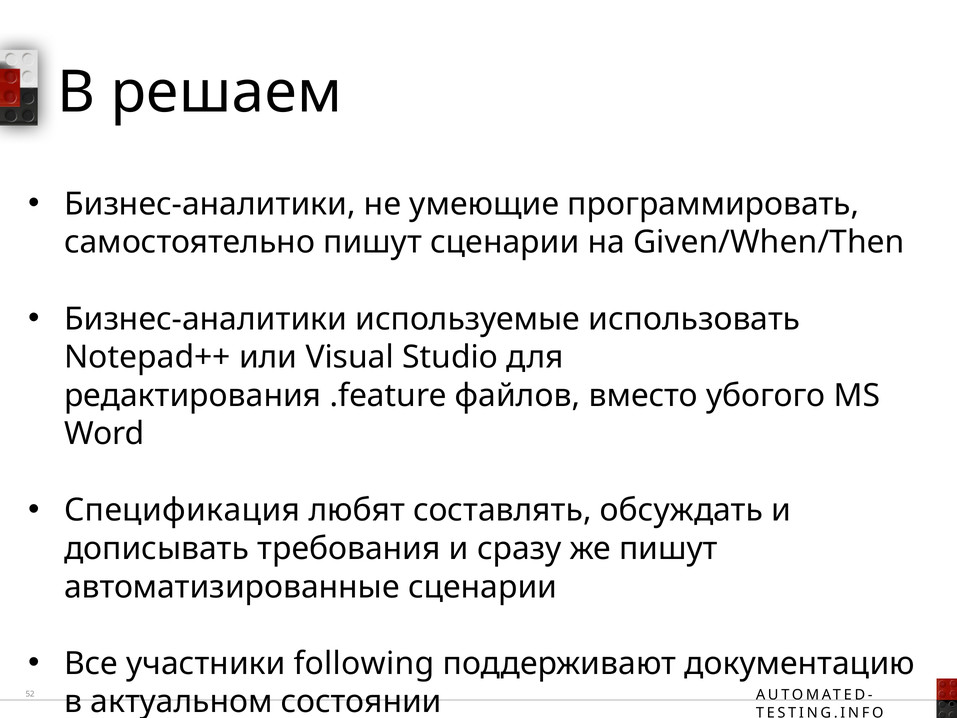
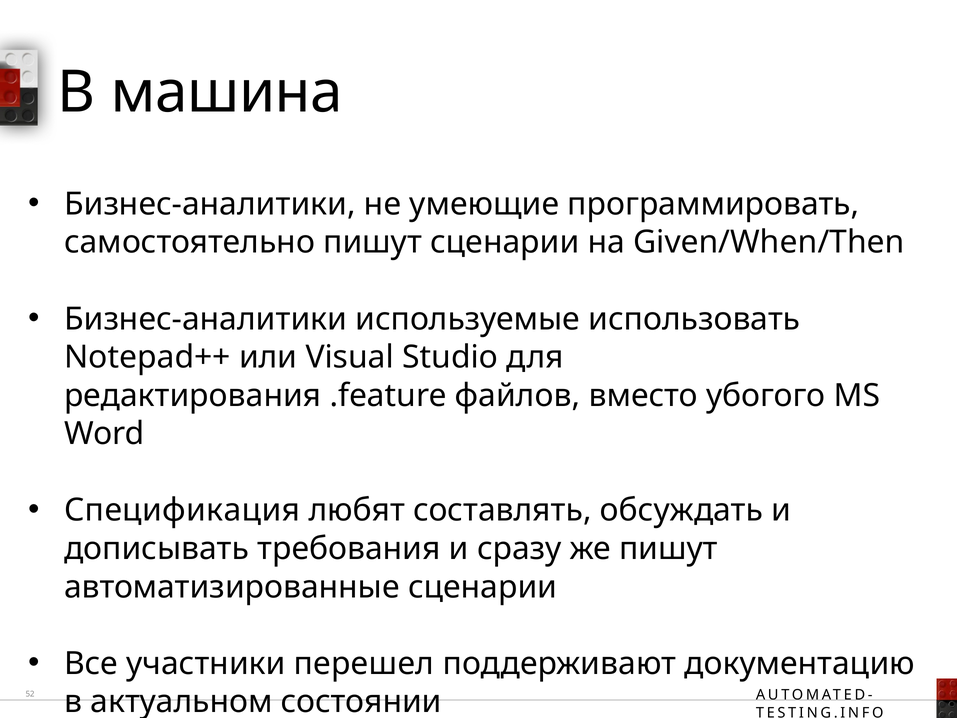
решаем: решаем -> машина (227, 93)
following: following -> перешел (364, 663)
